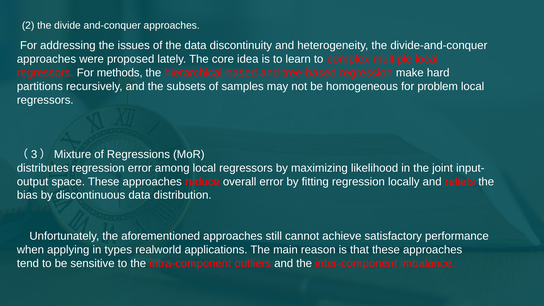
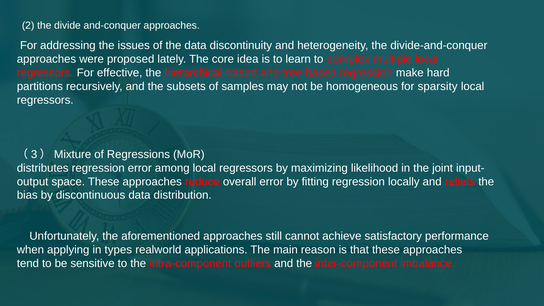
methods: methods -> effective (120, 73)
problem: problem -> sparsity (438, 86)
